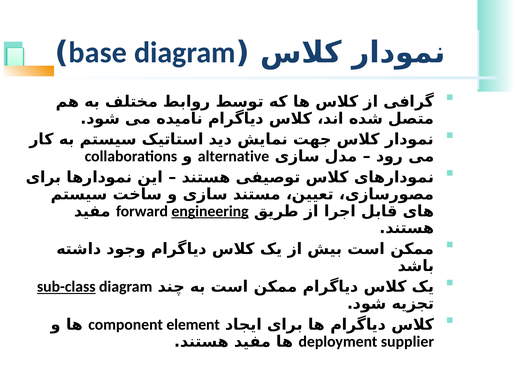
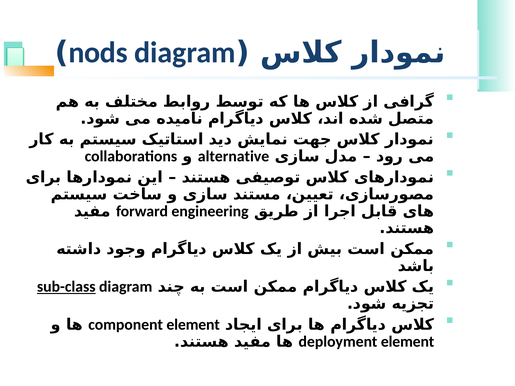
base: base -> nods (98, 53)
engineering underline: present -> none (210, 211)
deployment supplier: supplier -> element (408, 342)
